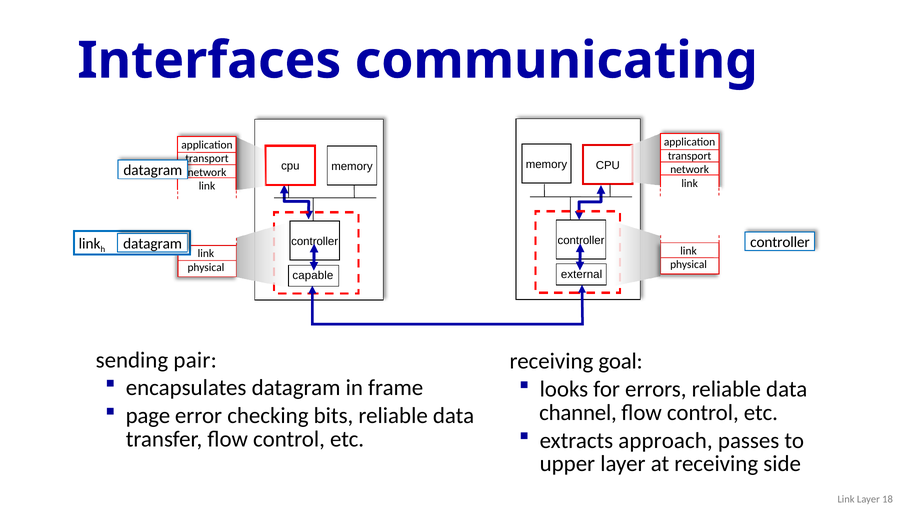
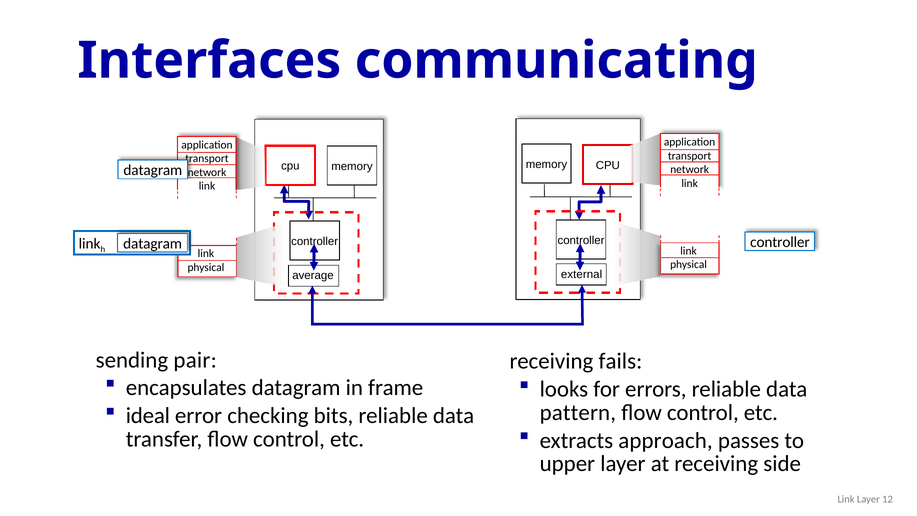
capable: capable -> average (313, 275)
goal: goal -> fails (620, 361)
channel: channel -> pattern (578, 412)
page: page -> ideal (148, 416)
18: 18 -> 12 (888, 499)
